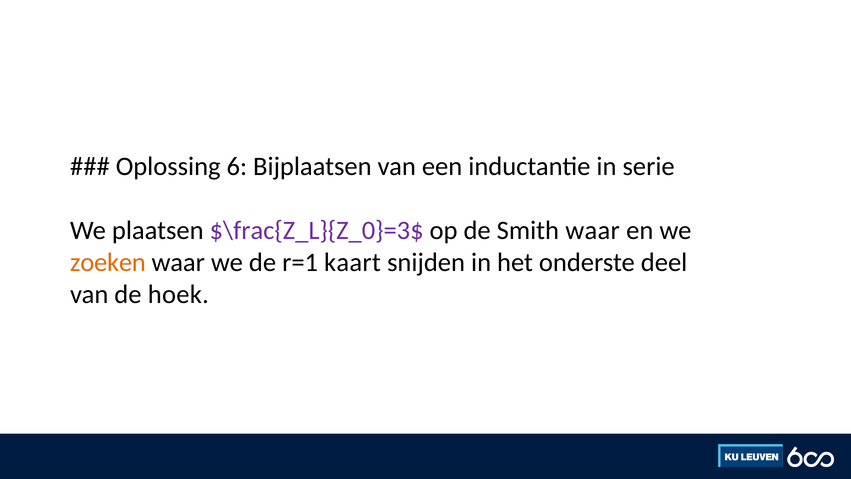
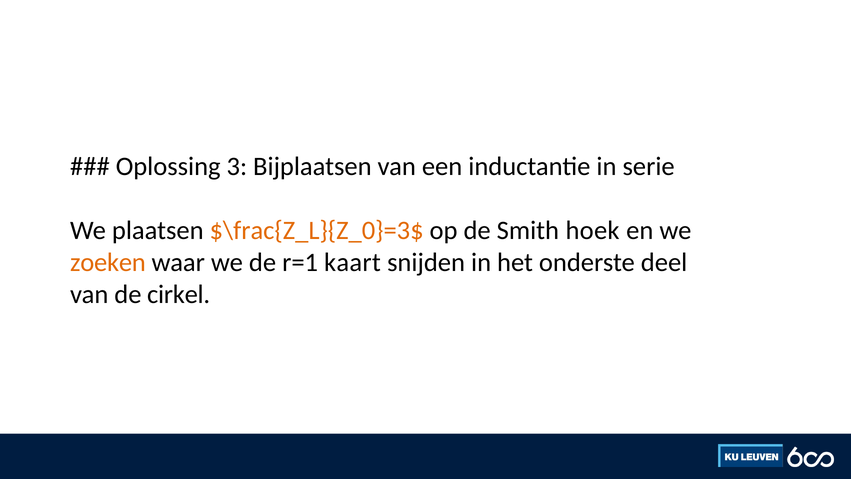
6: 6 -> 3 (237, 166)
$\frac{Z_L}{Z_0}=3$ colour: purple -> orange (317, 230)
Smith waar: waar -> hoek (593, 230)
hoek: hoek -> cirkel (179, 294)
